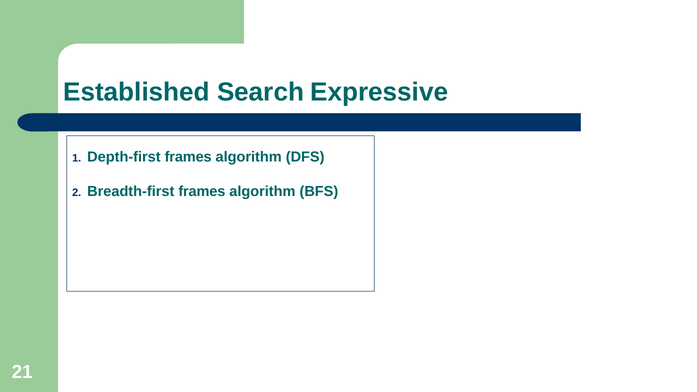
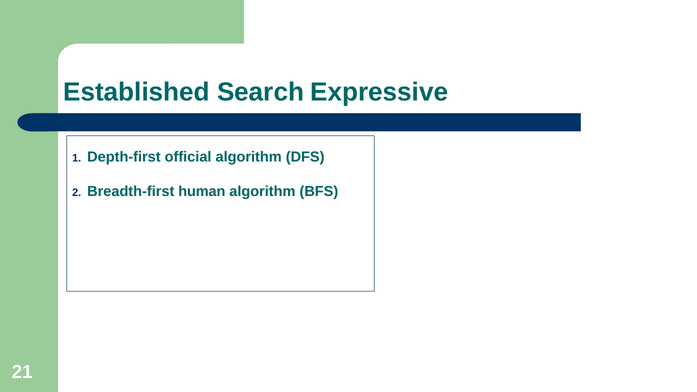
Depth-first frames: frames -> official (188, 157)
Breadth-first frames: frames -> human (202, 192)
